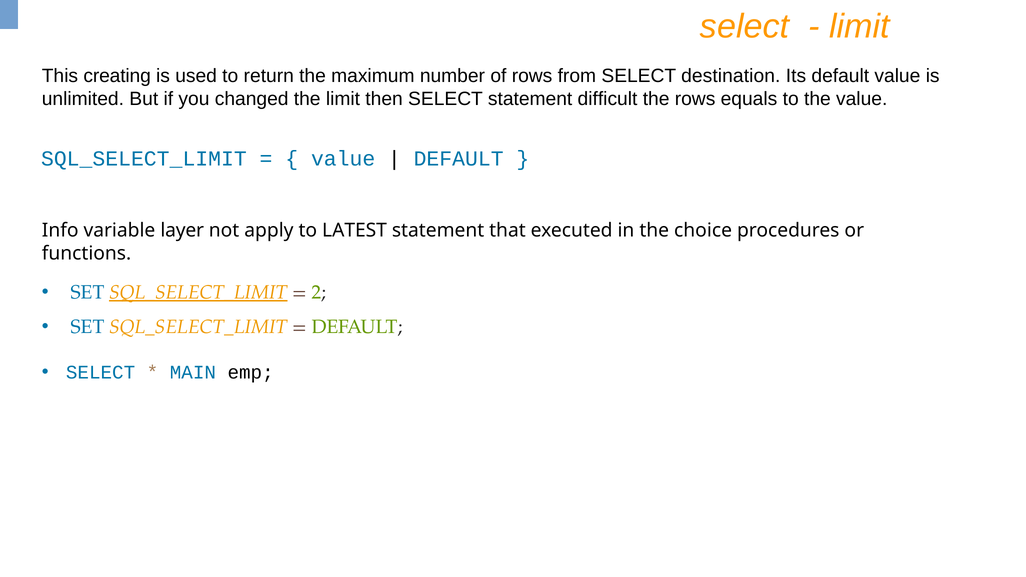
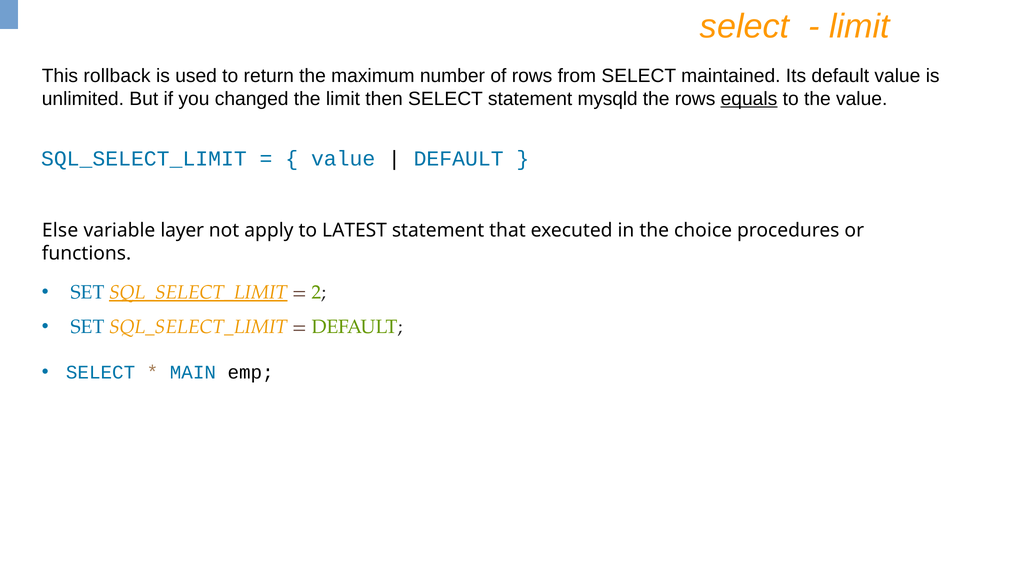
creating: creating -> rollback (117, 76)
destination: destination -> maintained (731, 76)
difficult: difficult -> mysqld (608, 99)
equals underline: none -> present (749, 99)
Info: Info -> Else (60, 230)
